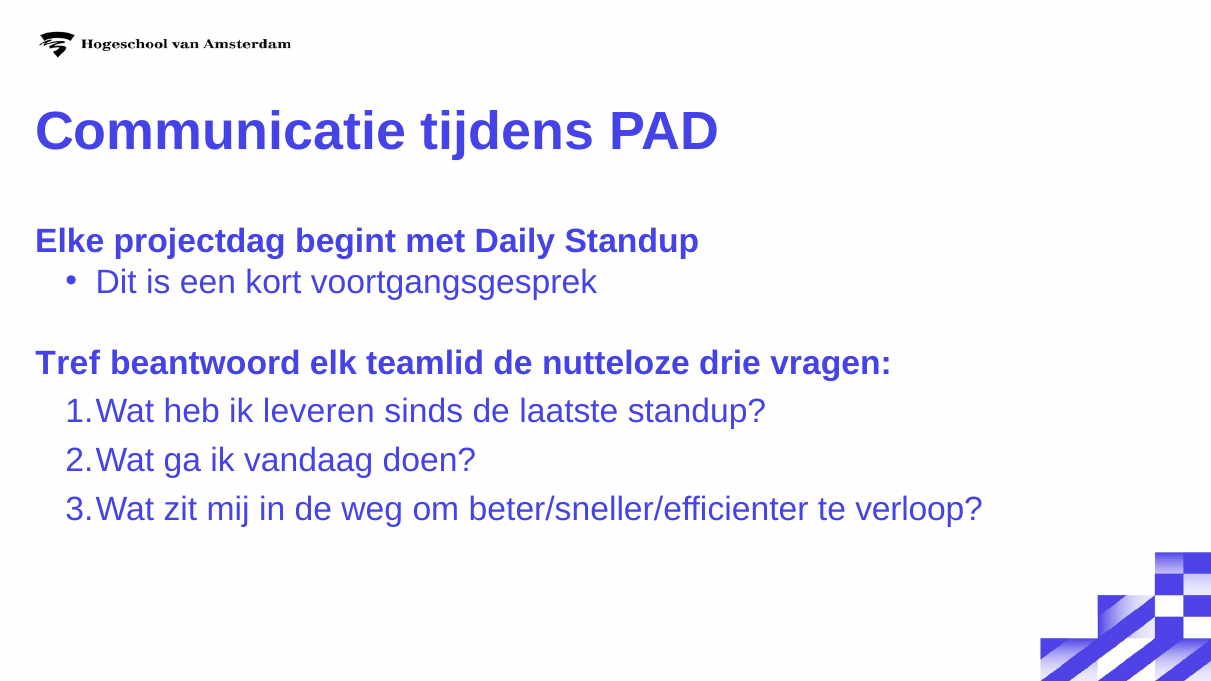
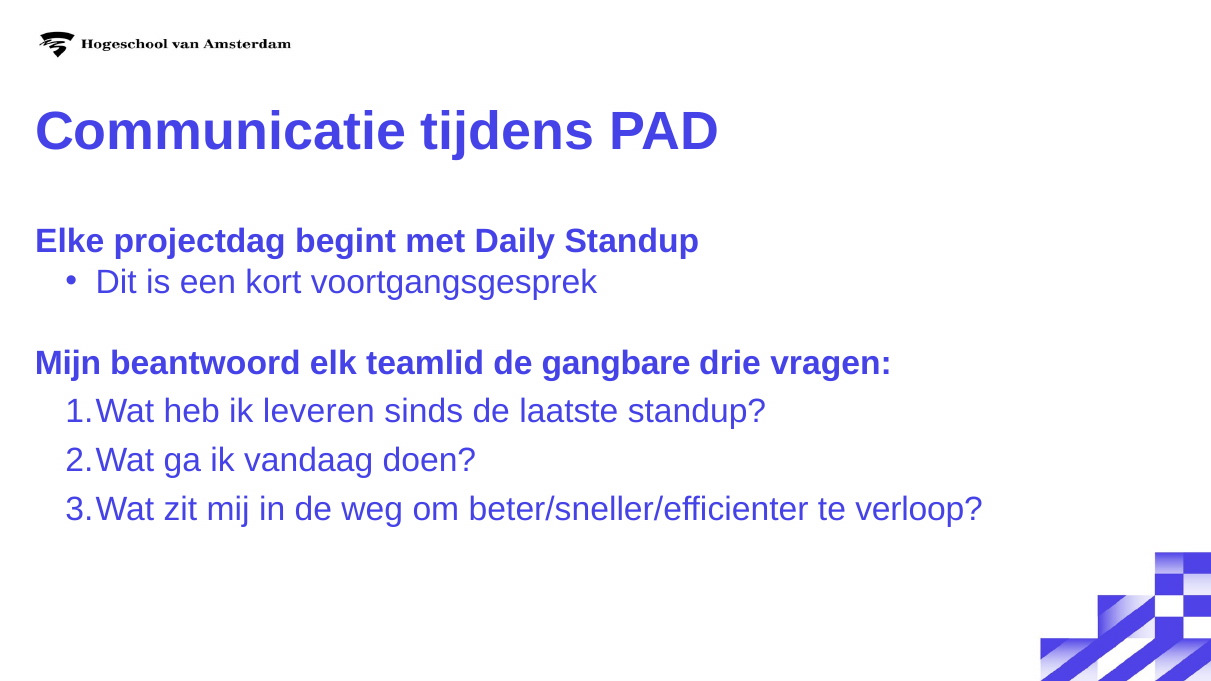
Tref: Tref -> Mijn (68, 363)
nutteloze: nutteloze -> gangbare (616, 363)
